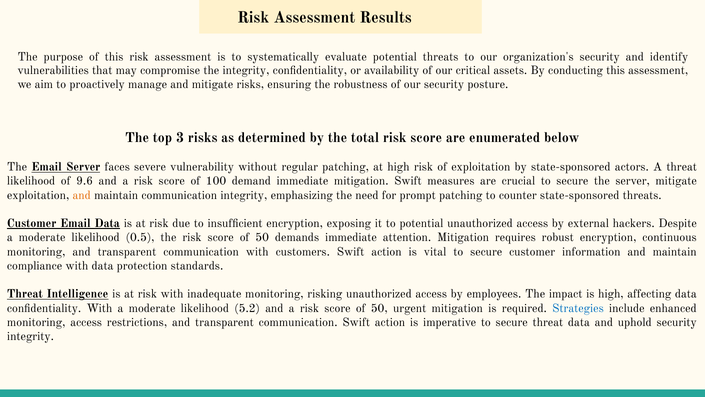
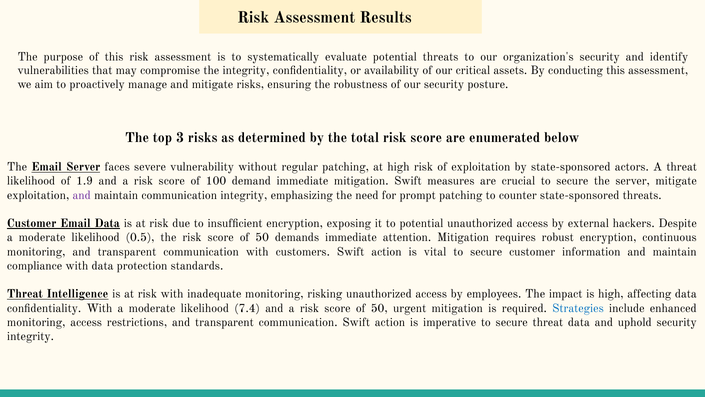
9.6: 9.6 -> 1.9 (85, 181)
and colour: orange -> purple (82, 195)
5.2: 5.2 -> 7.4 (247, 308)
